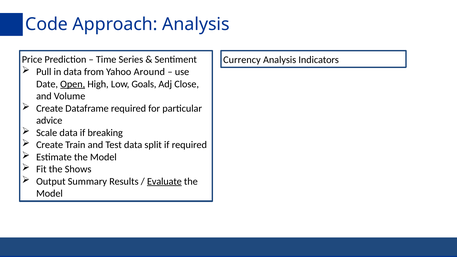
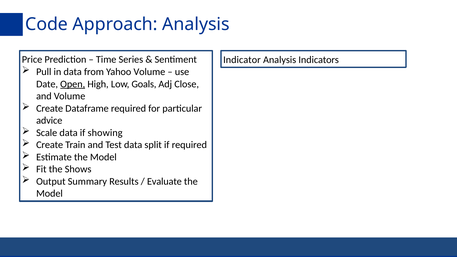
Currency: Currency -> Indicator (242, 60)
Yahoo Around: Around -> Volume (149, 72)
breaking: breaking -> showing (105, 133)
Evaluate underline: present -> none (164, 181)
